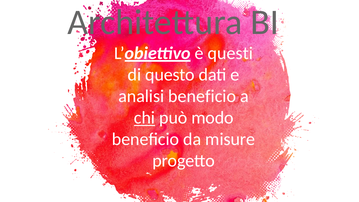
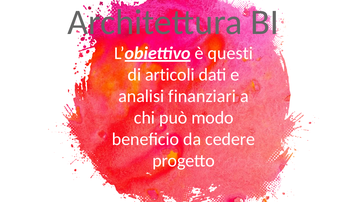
questo: questo -> articoli (170, 75)
analisi beneficio: beneficio -> finanziari (202, 96)
chi underline: present -> none (145, 118)
misure: misure -> cedere (230, 139)
